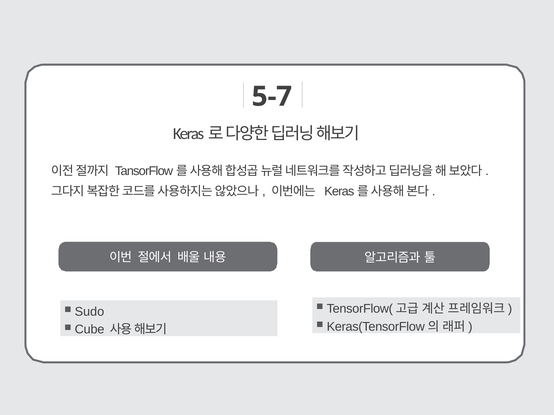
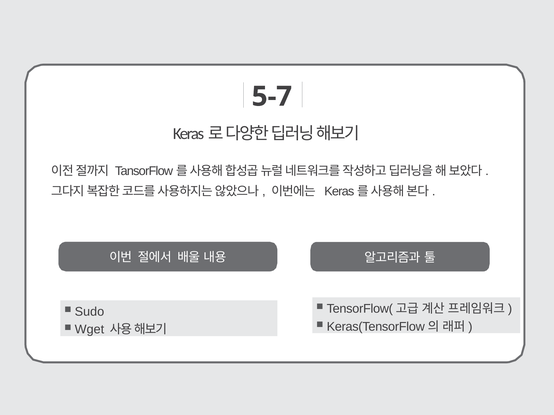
Cube: Cube -> Wget (89, 330)
